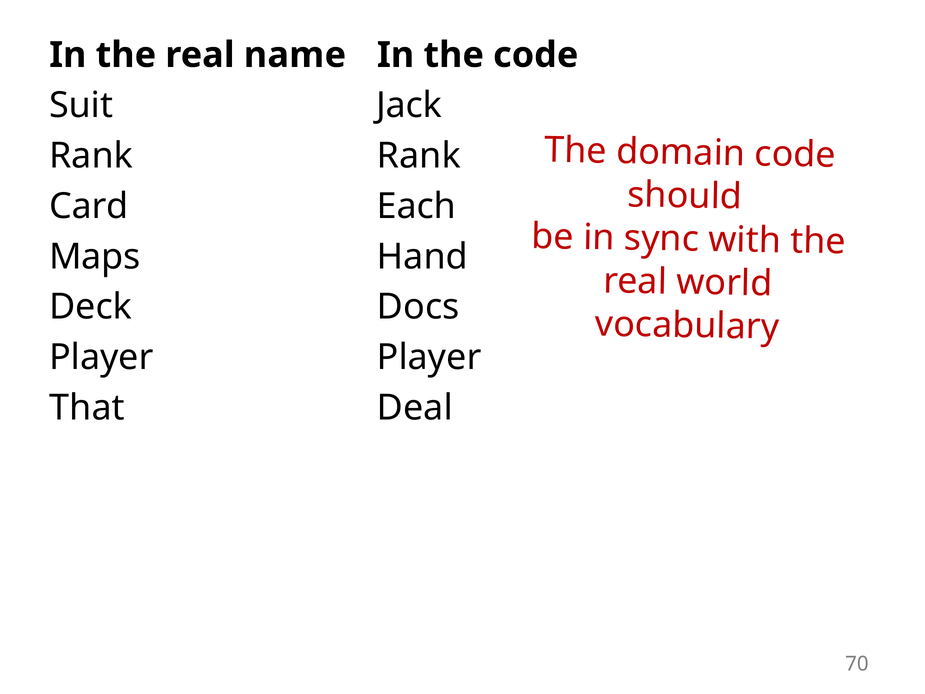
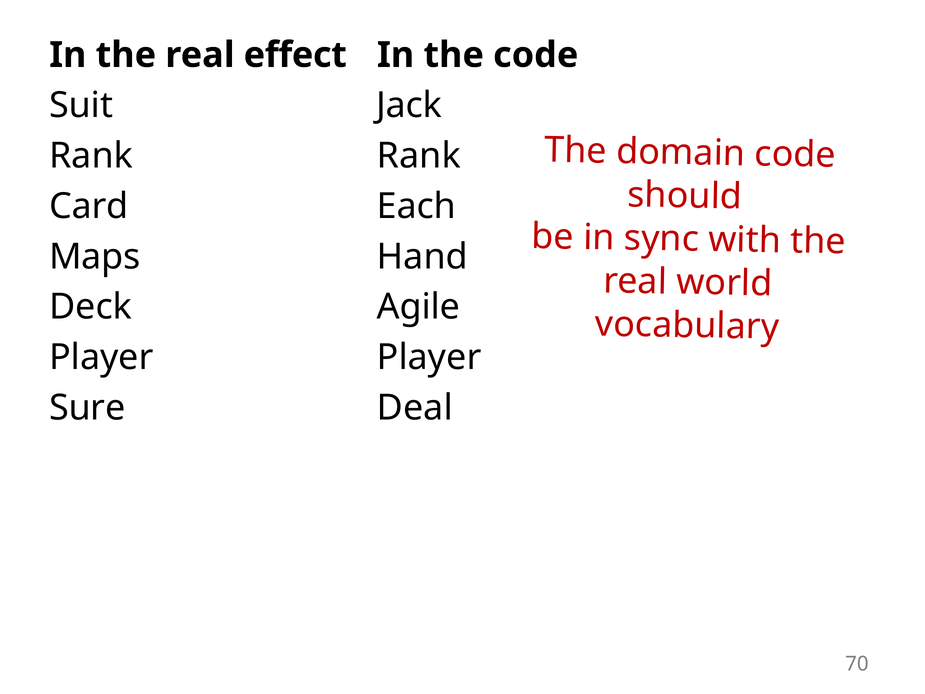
name: name -> effect (295, 55)
Docs: Docs -> Agile (418, 307)
That: That -> Sure (87, 408)
